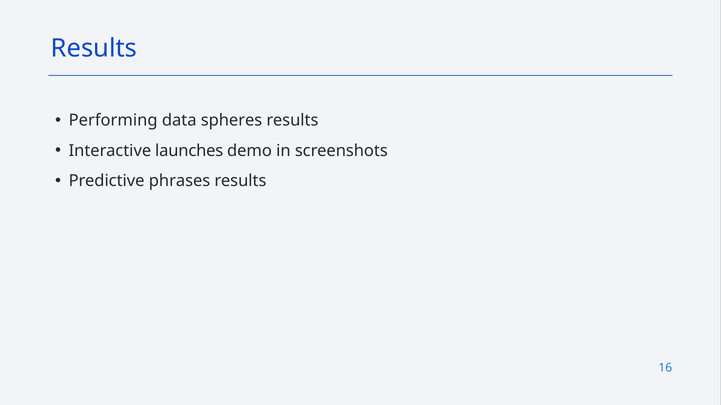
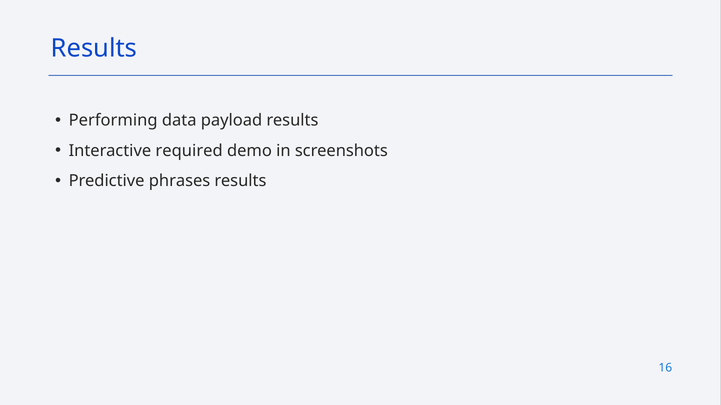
spheres: spheres -> payload (232, 121)
launches: launches -> required (189, 151)
